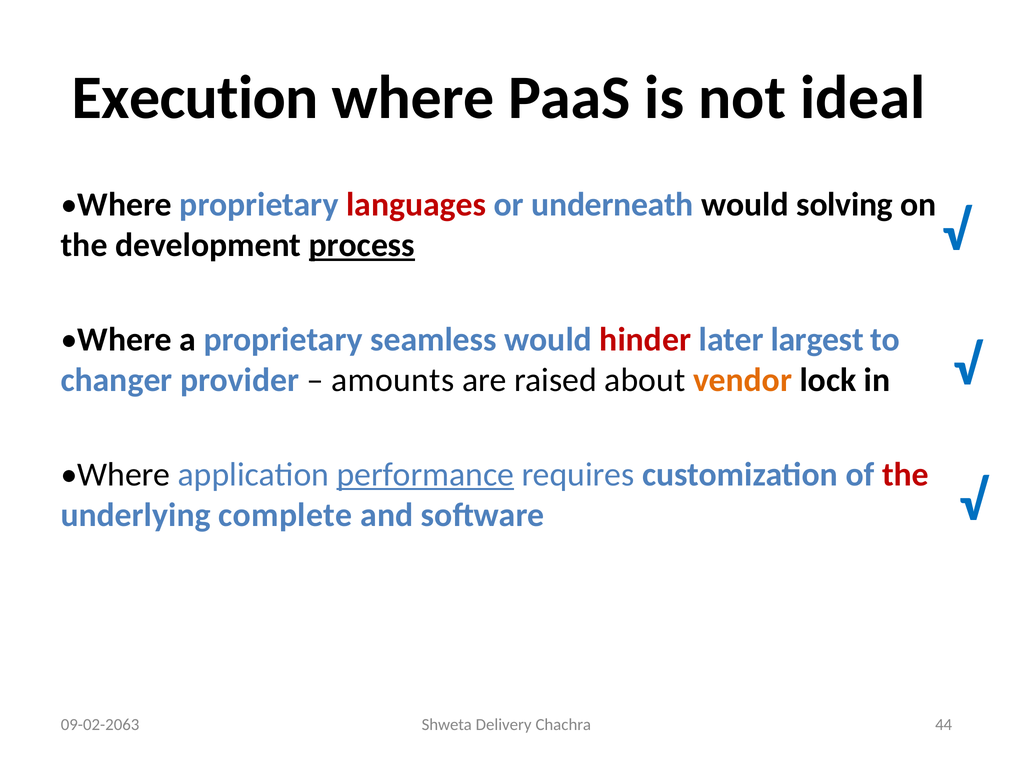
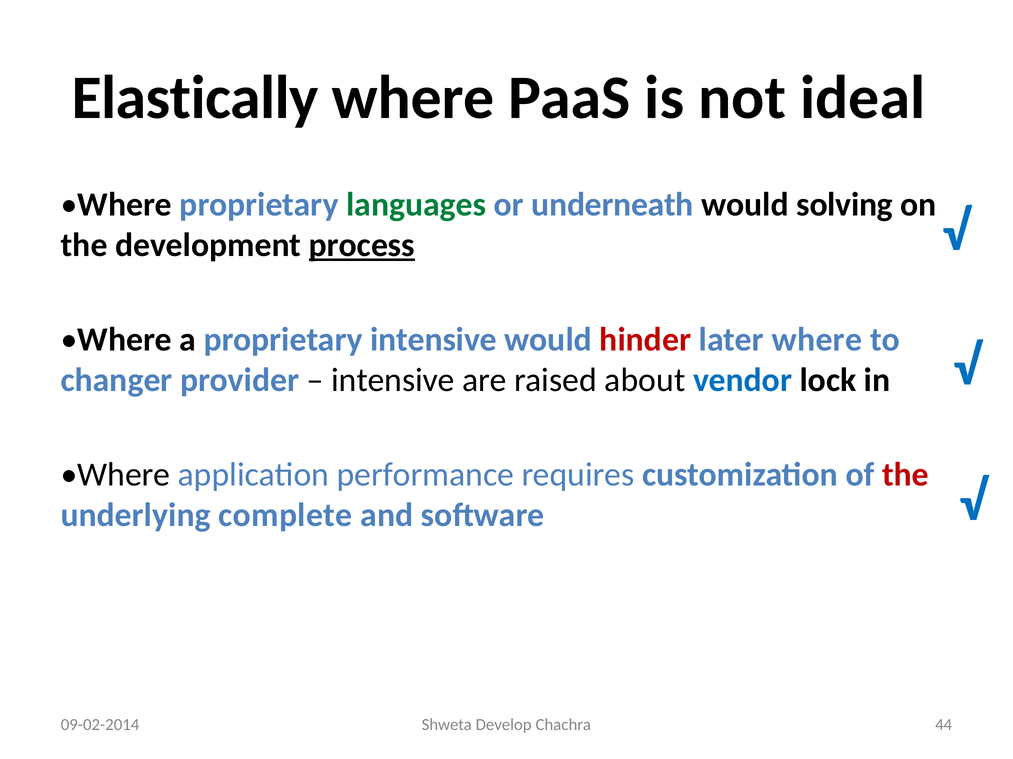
Execution: Execution -> Elastically (195, 98)
languages colour: red -> green (416, 205)
proprietary seamless: seamless -> intensive (434, 340)
later largest: largest -> where (817, 340)
amounts: amounts -> intensive (393, 381)
vendor colour: orange -> blue (743, 381)
performance underline: present -> none (425, 475)
09-02-2063: 09-02-2063 -> 09-02-2014 (100, 726)
Delivery: Delivery -> Develop (504, 726)
